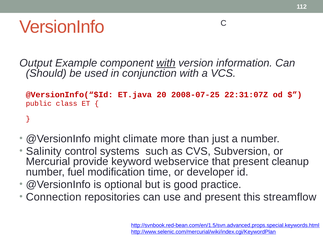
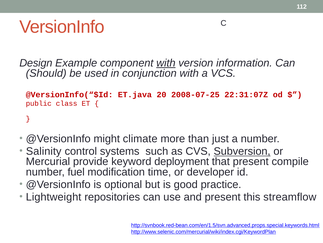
Output: Output -> Design (36, 63)
Subversion underline: none -> present (242, 151)
webservice: webservice -> deployment (182, 161)
cleanup: cleanup -> compile (290, 161)
Connection: Connection -> Lightweight (54, 196)
